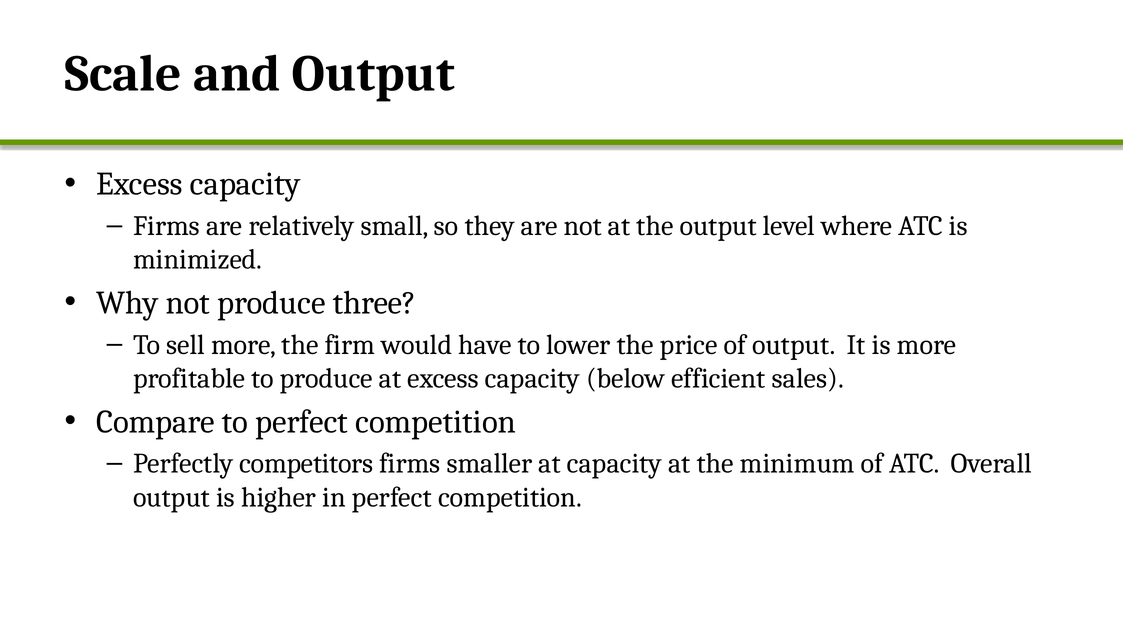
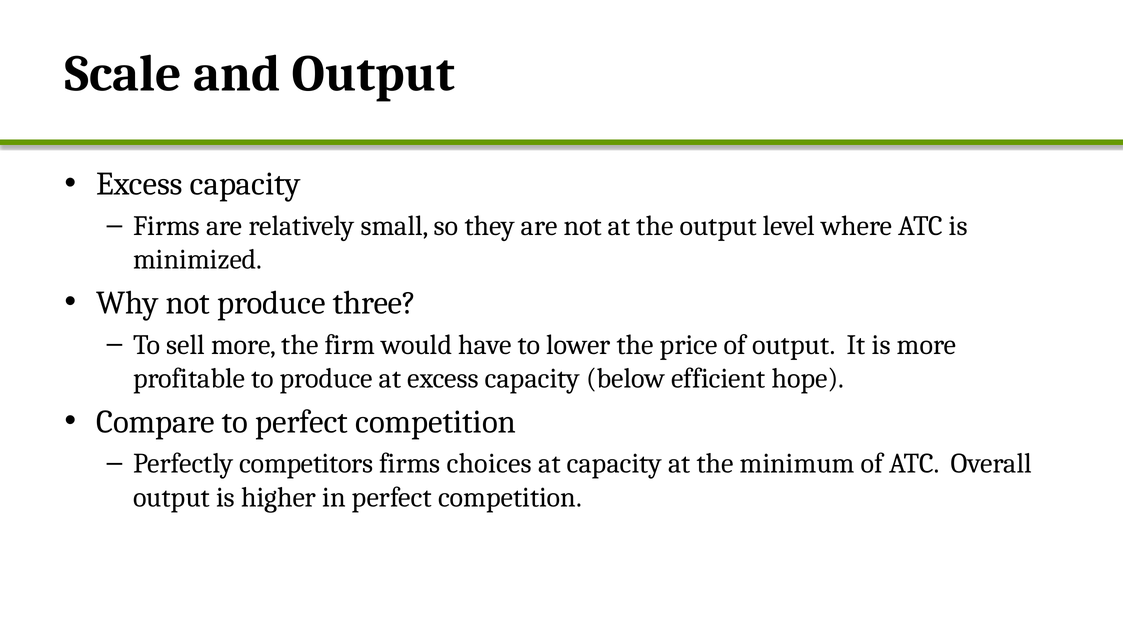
sales: sales -> hope (808, 378)
smaller: smaller -> choices (489, 463)
